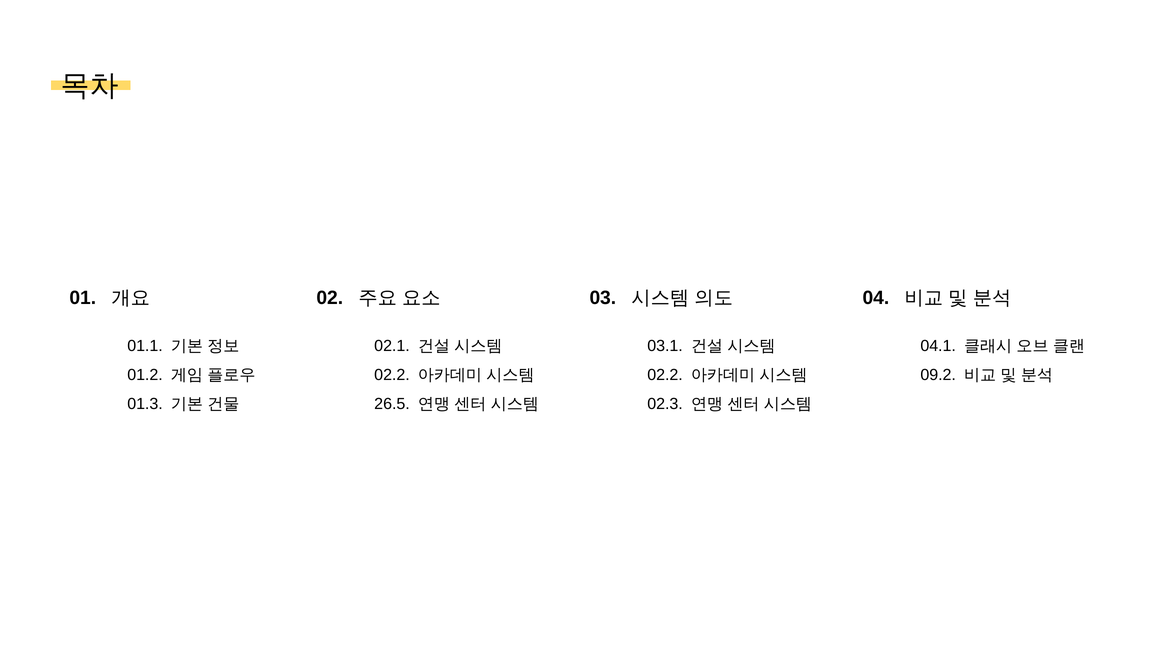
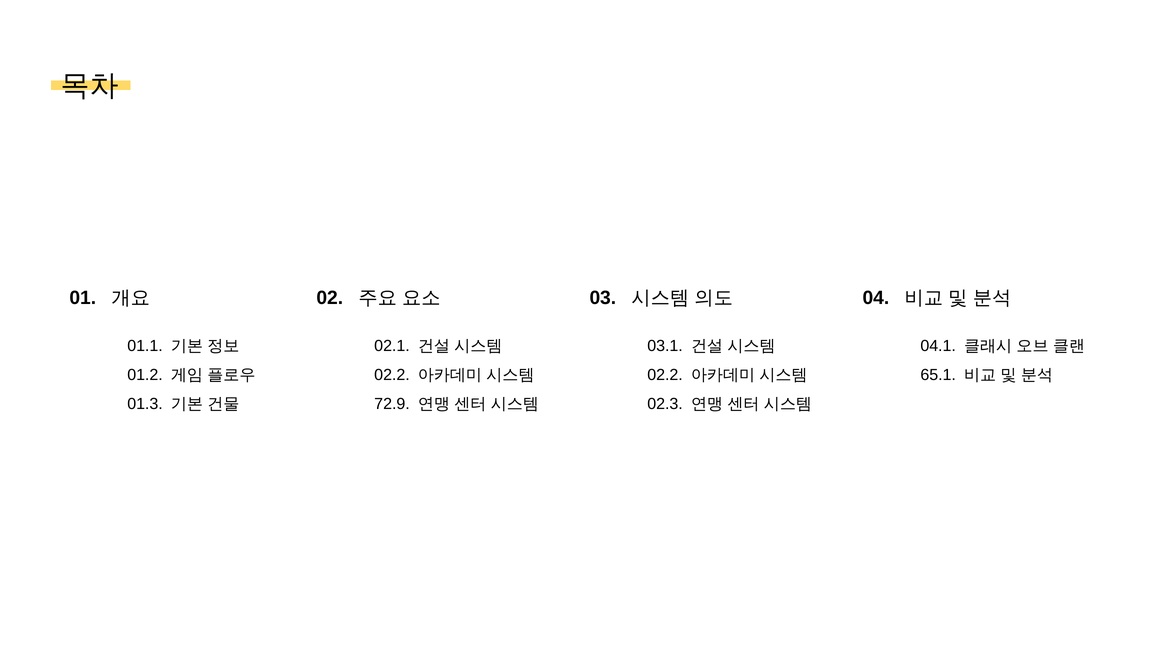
09.2: 09.2 -> 65.1 (938, 375)
26.5: 26.5 -> 72.9 (392, 404)
